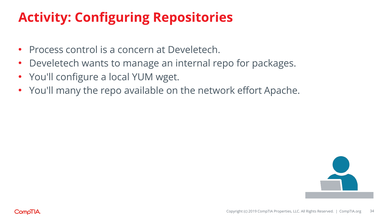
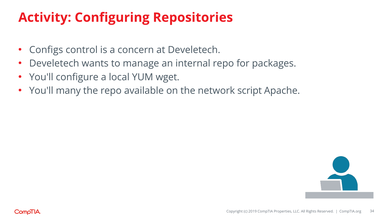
Process: Process -> Configs (46, 50)
effort: effort -> script (250, 91)
